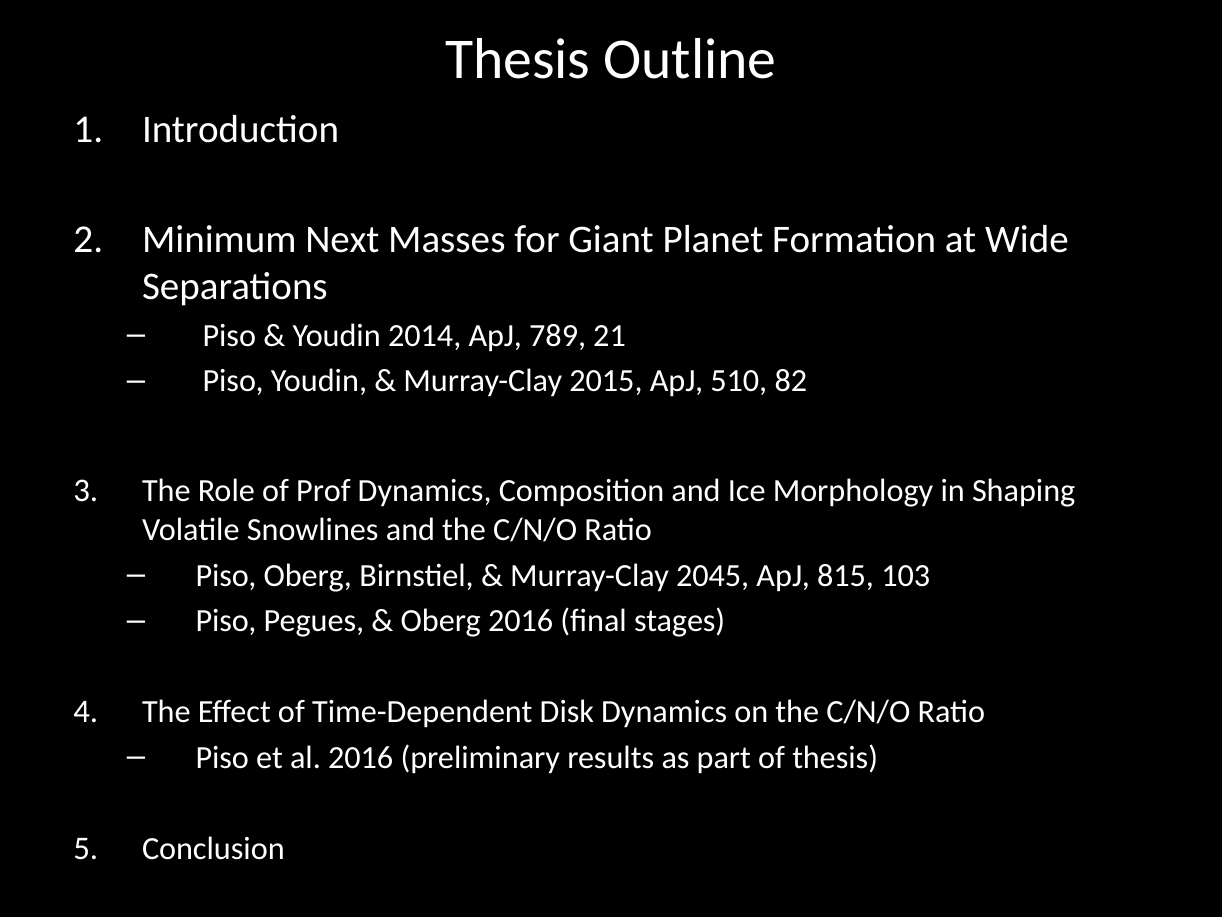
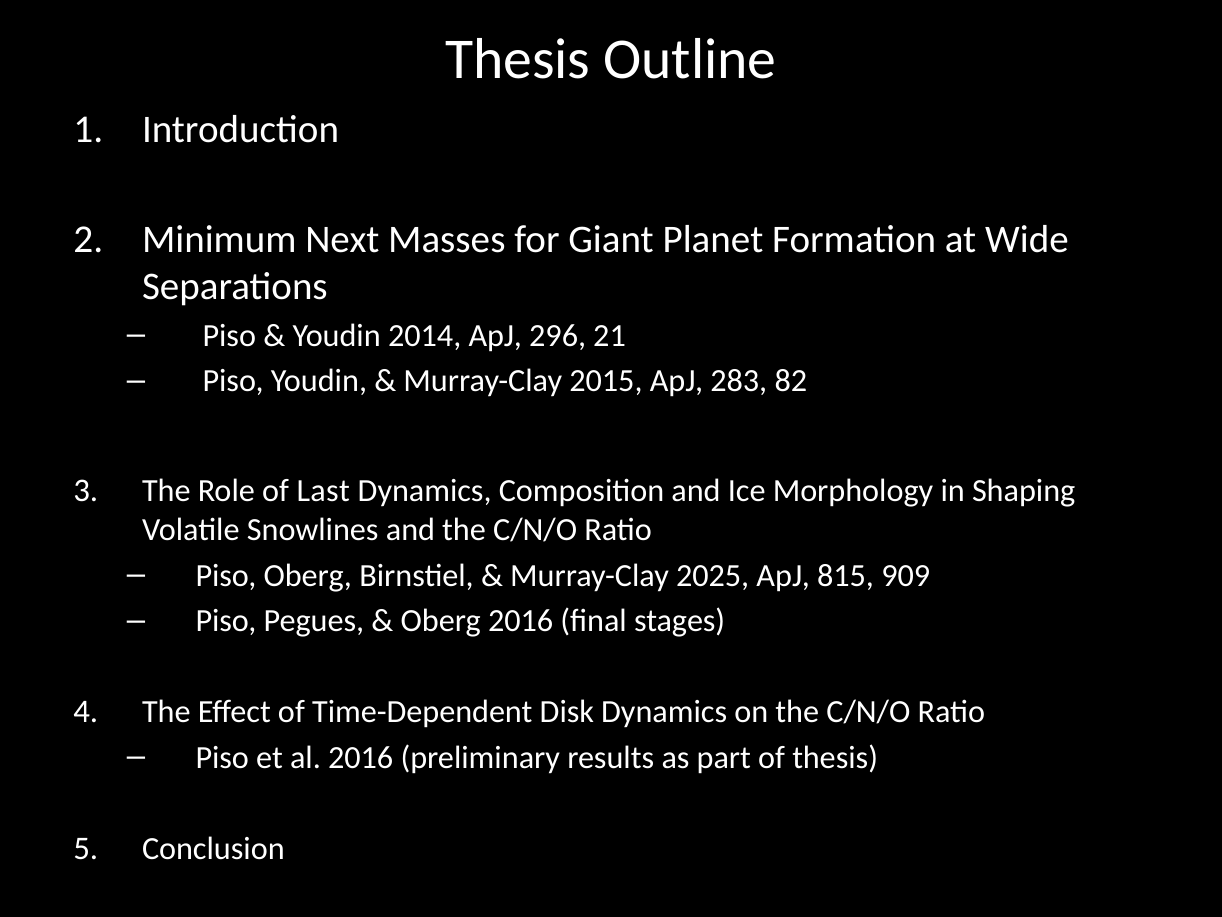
789: 789 -> 296 (558, 336)
510: 510 -> 283 (739, 381)
Prof: Prof -> Last (323, 491)
2045: 2045 -> 2025 (713, 575)
103: 103 -> 909 (906, 575)
